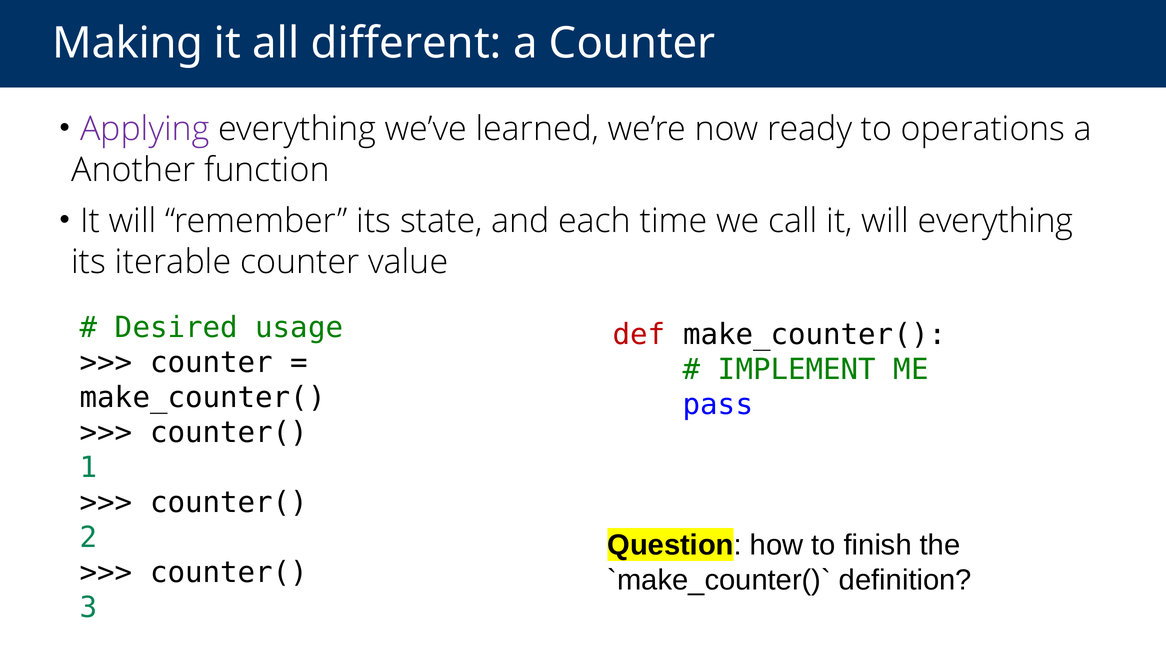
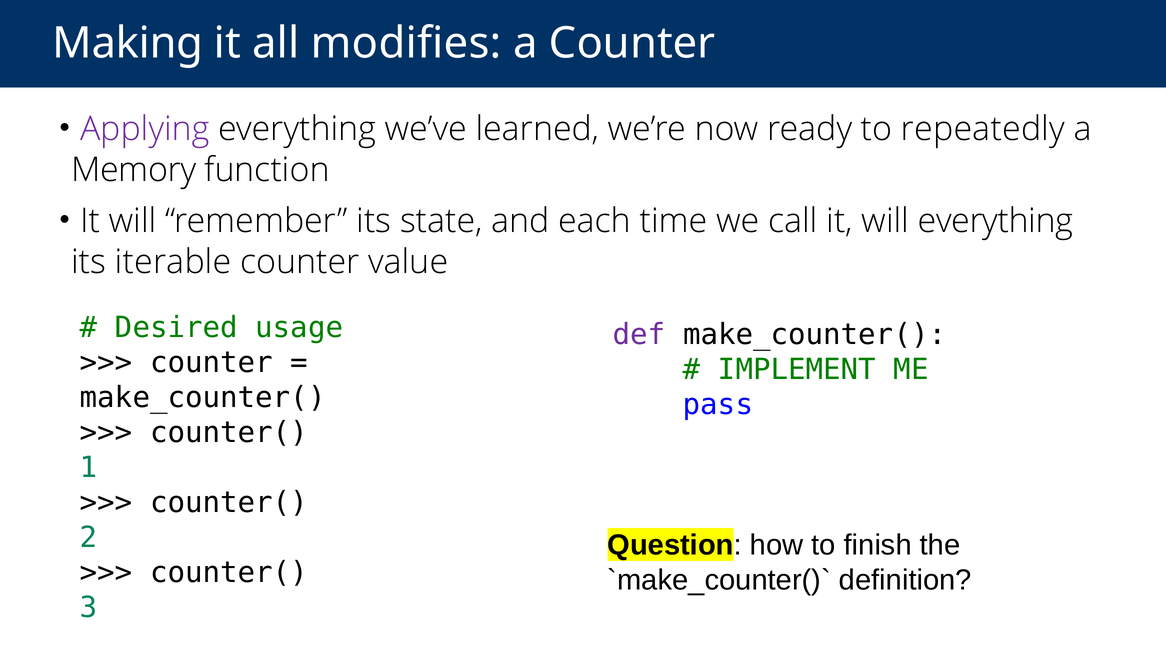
different: different -> modifies (406, 43)
operations: operations -> repeatedly (983, 129)
Another: Another -> Memory (134, 170)
def colour: red -> purple (639, 334)
